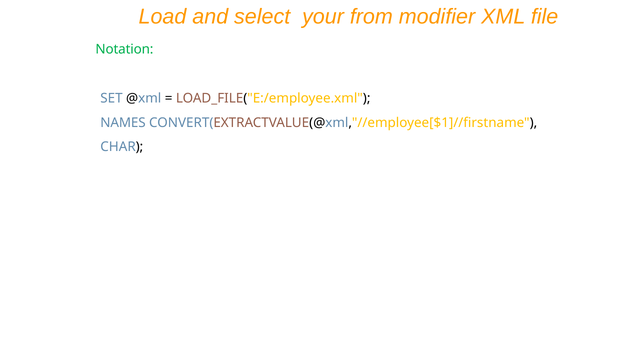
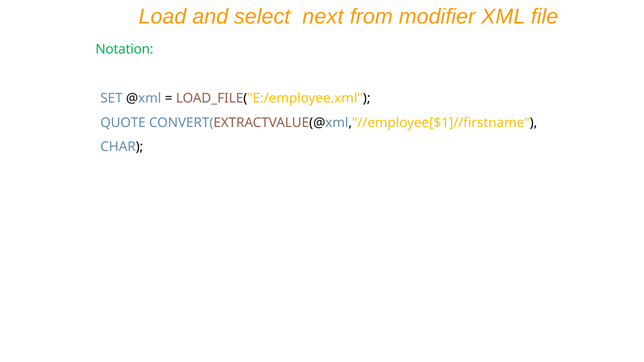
your: your -> next (323, 17)
NAMES: NAMES -> QUOTE (123, 123)
